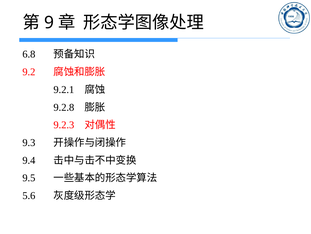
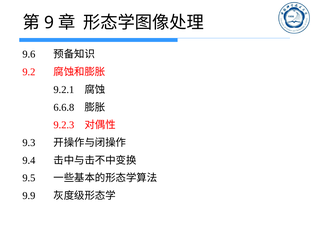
6.8: 6.8 -> 9.6 (29, 54)
9.2.8: 9.2.8 -> 6.6.8 (64, 107)
5.6: 5.6 -> 9.9 (29, 195)
